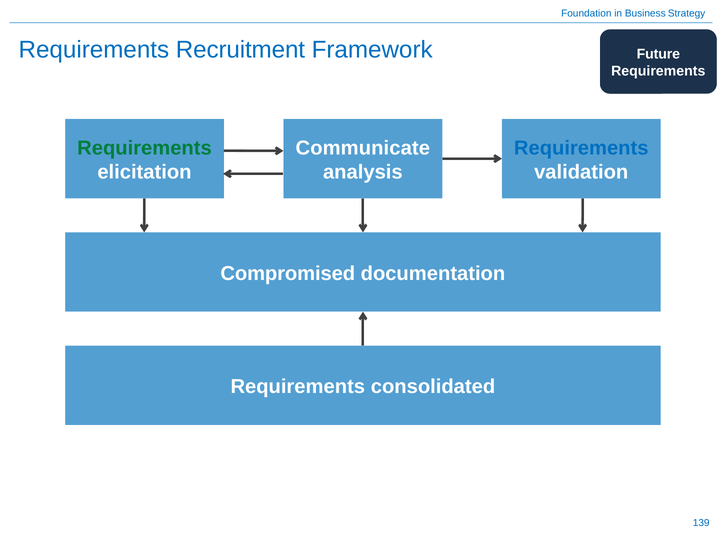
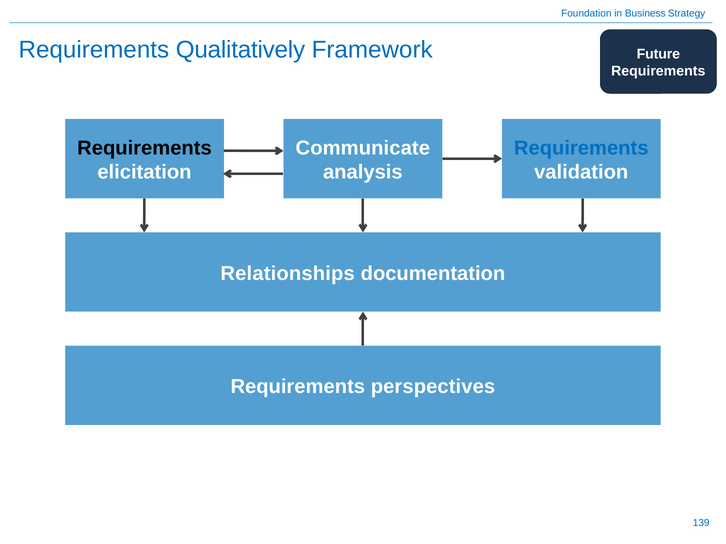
Recruitment: Recruitment -> Qualitatively (240, 50)
Requirements colour: green -> black (144, 148)
Compromised: Compromised -> Relationships (288, 274)
consolidated: consolidated -> perspectives (433, 387)
